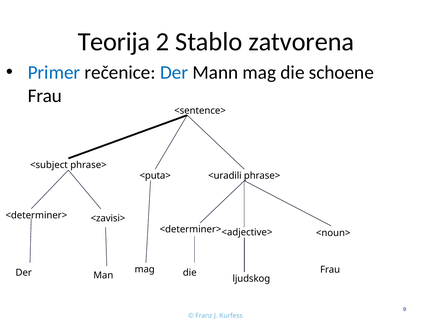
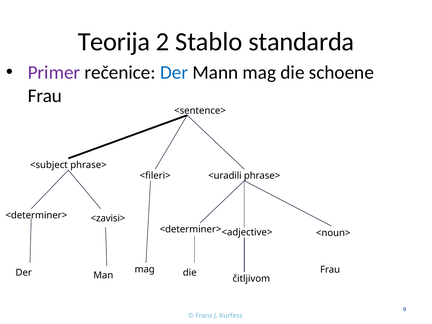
zatvorena: zatvorena -> standarda (301, 42)
Primer colour: blue -> purple (54, 73)
<puta>: <puta> -> <fileri> (155, 176)
ljudskog: ljudskog -> čitljivom (251, 279)
